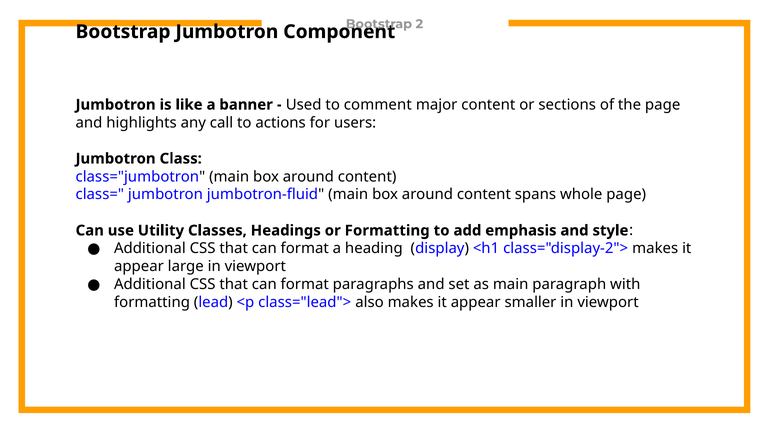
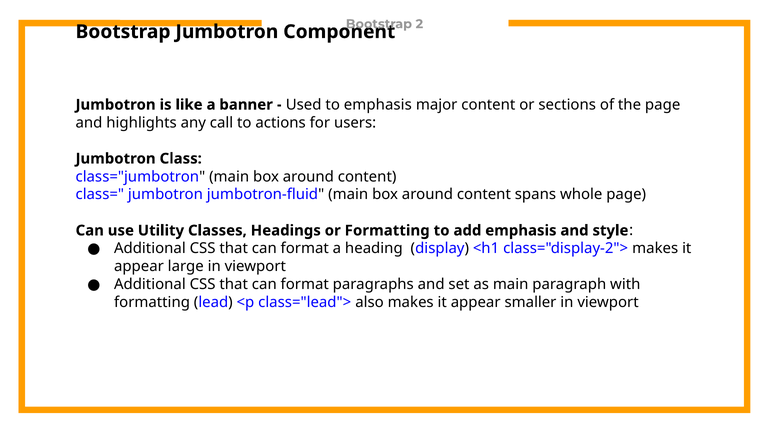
to comment: comment -> emphasis (378, 105)
